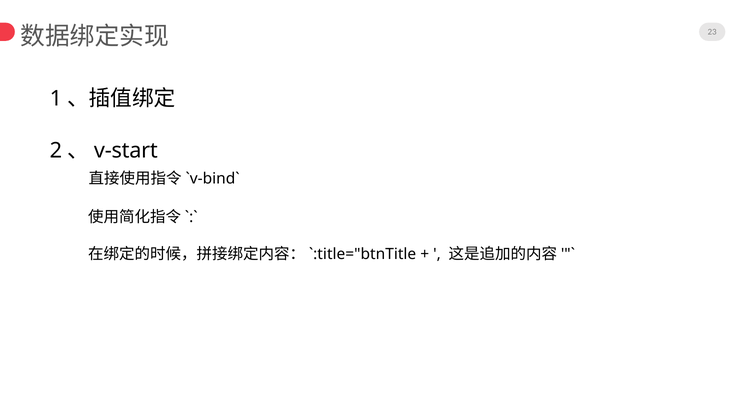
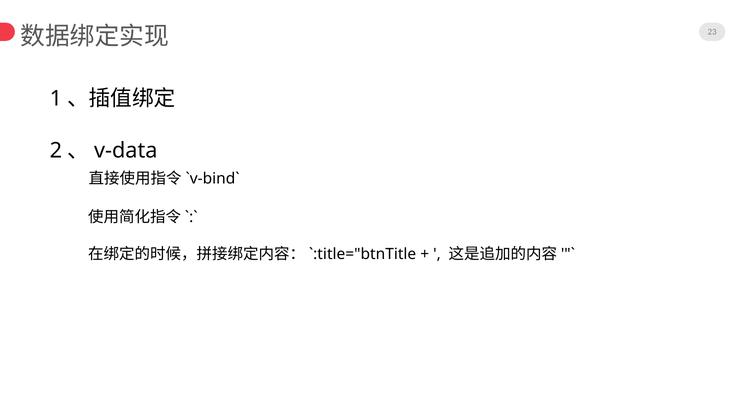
v-start: v-start -> v-data (126, 150)
